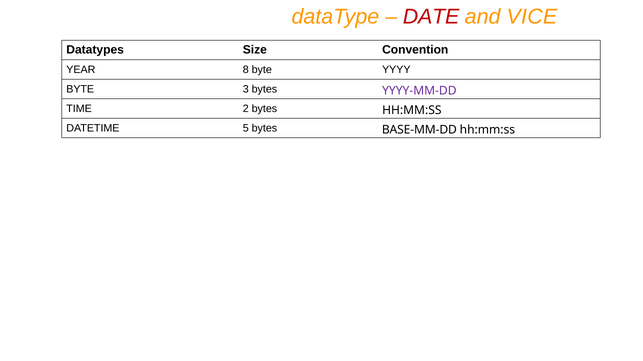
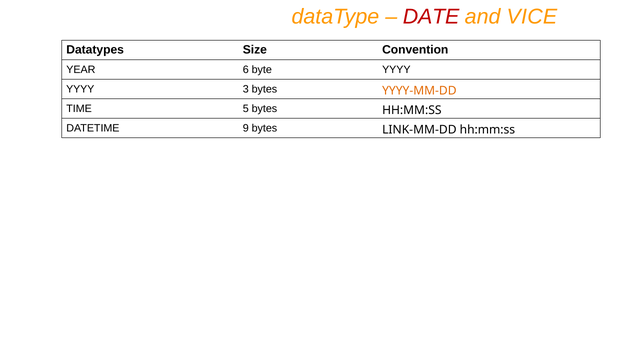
8: 8 -> 6 (246, 70)
BYTE: BYTE -> YYYY (80, 89)
YYYY-MM-DD colour: purple -> orange (419, 91)
2: 2 -> 5 (246, 109)
5: 5 -> 9 (246, 128)
BASE-MM-DD: BASE-MM-DD -> LINK-MM-DD (419, 130)
